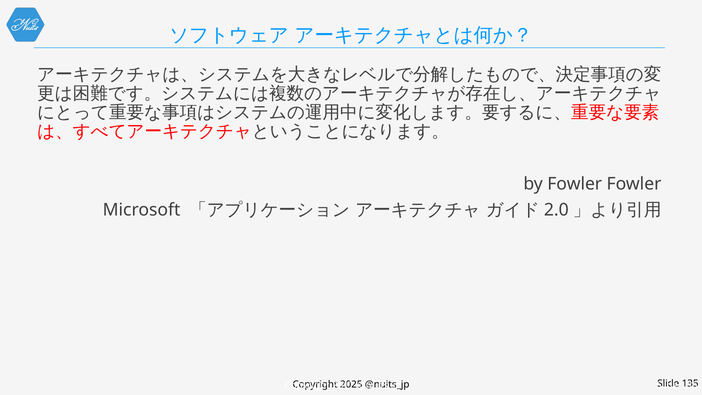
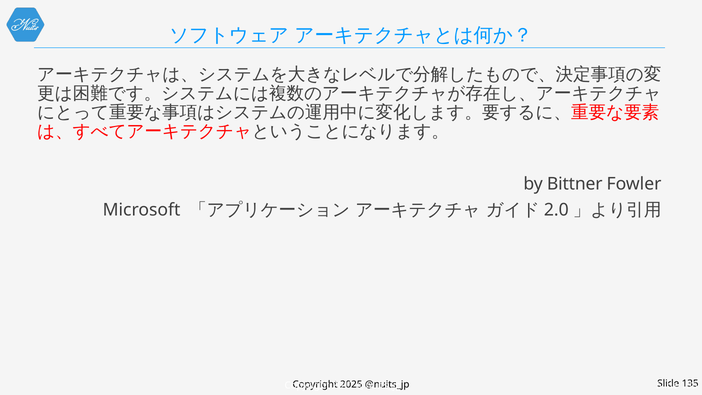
by Fowler: Fowler -> Bittner (575, 184)
